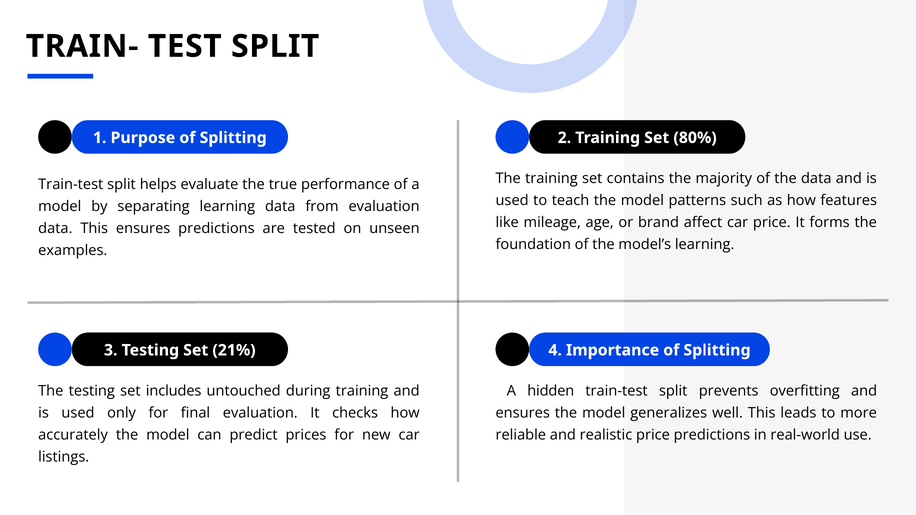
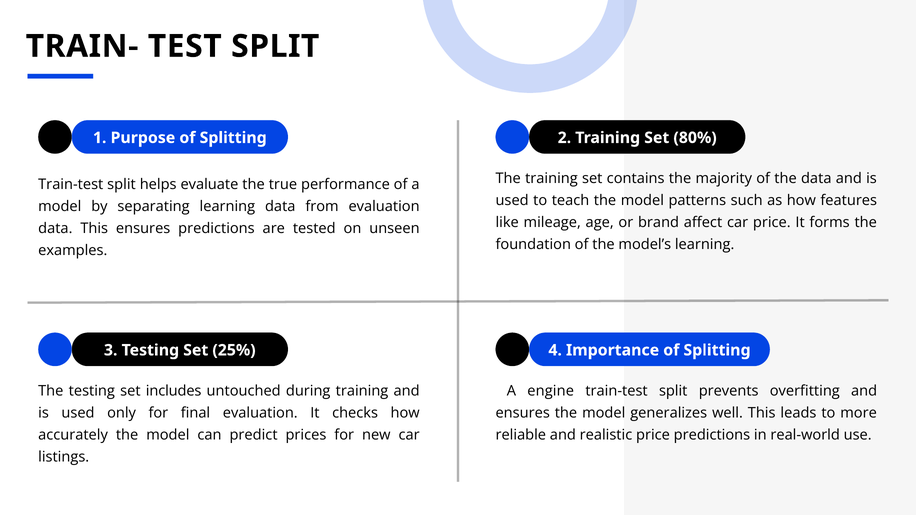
21%: 21% -> 25% (234, 350)
hidden: hidden -> engine (551, 391)
